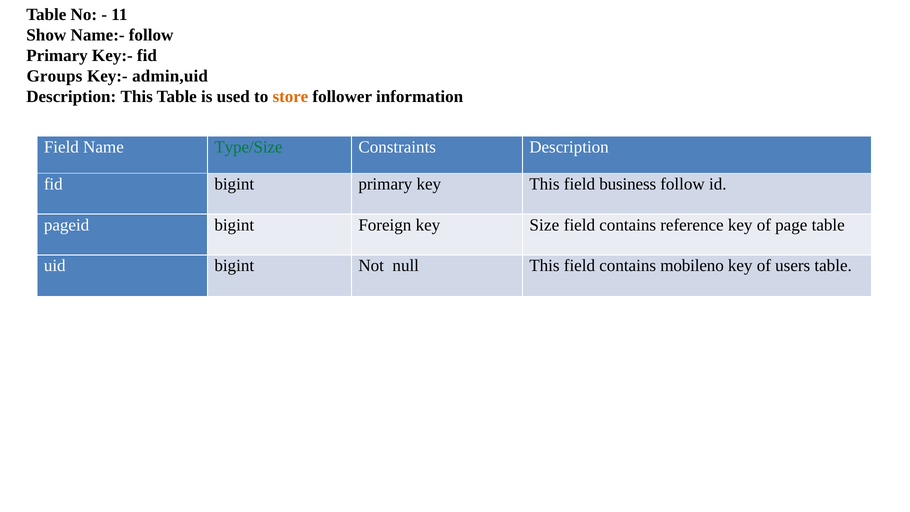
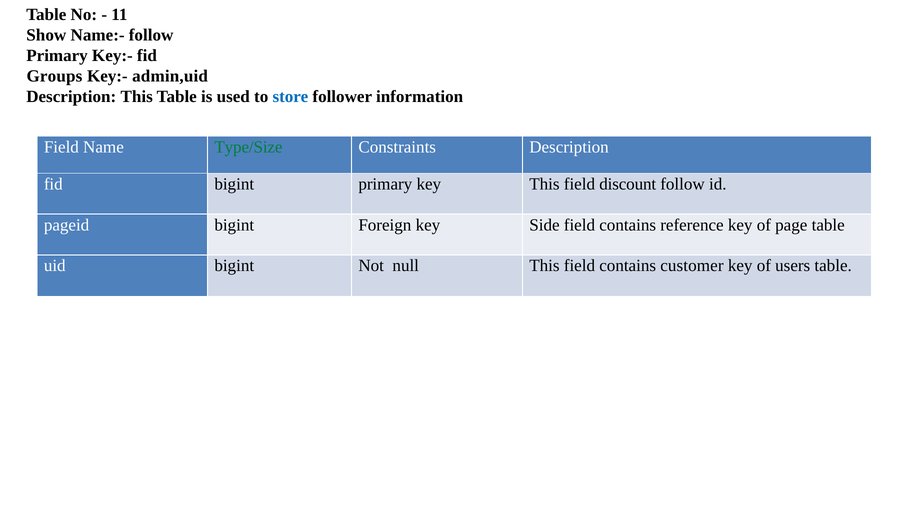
store colour: orange -> blue (290, 97)
business: business -> discount (628, 184)
Size: Size -> Side (544, 225)
mobileno: mobileno -> customer (692, 266)
